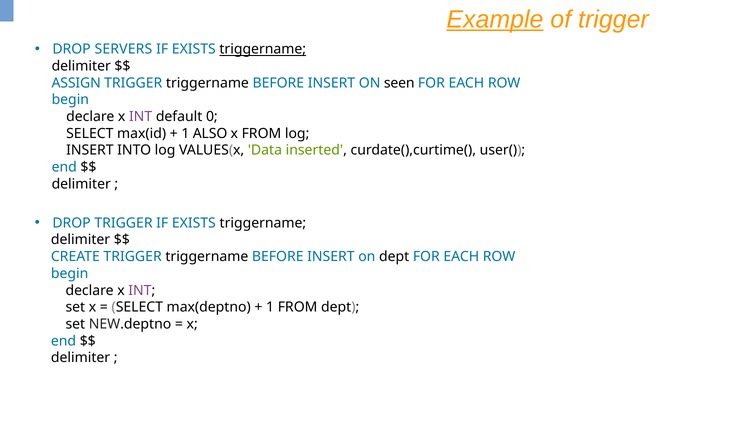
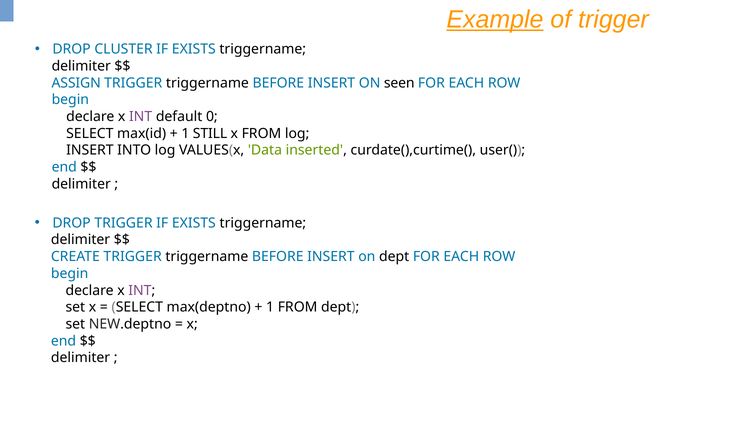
SERVERS: SERVERS -> CLUSTER (124, 49)
triggername underline: present -> none (263, 49)
ALSO: ALSO -> STILL (210, 133)
